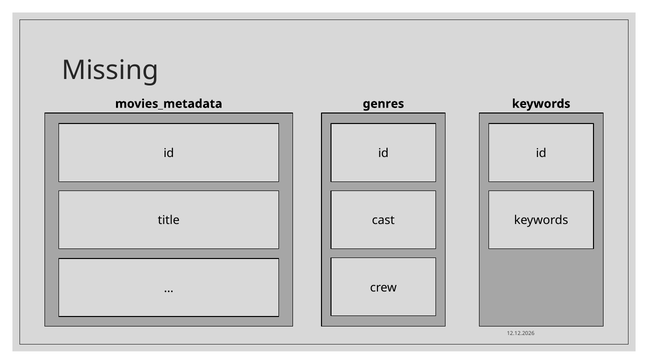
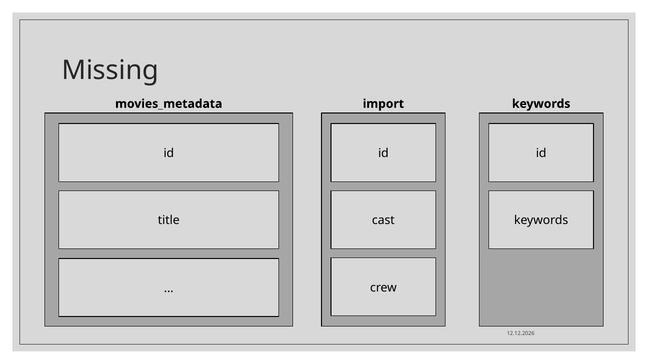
genres: genres -> import (383, 104)
